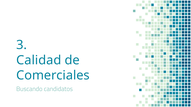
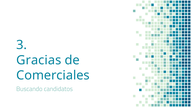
Calidad: Calidad -> Gracias (39, 60)
